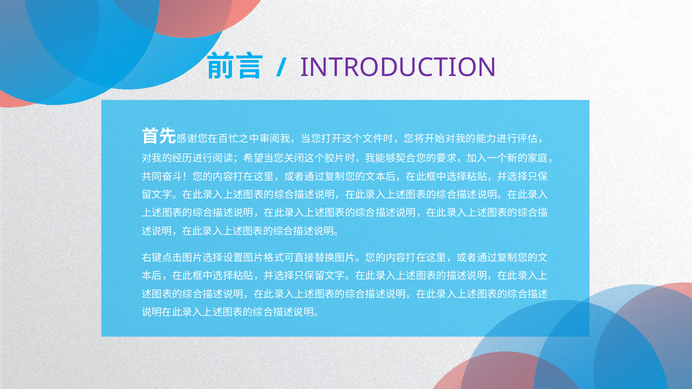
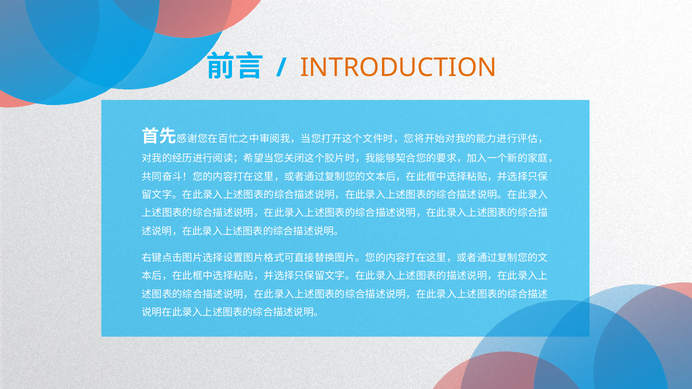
INTRODUCTION colour: purple -> orange (399, 68)
